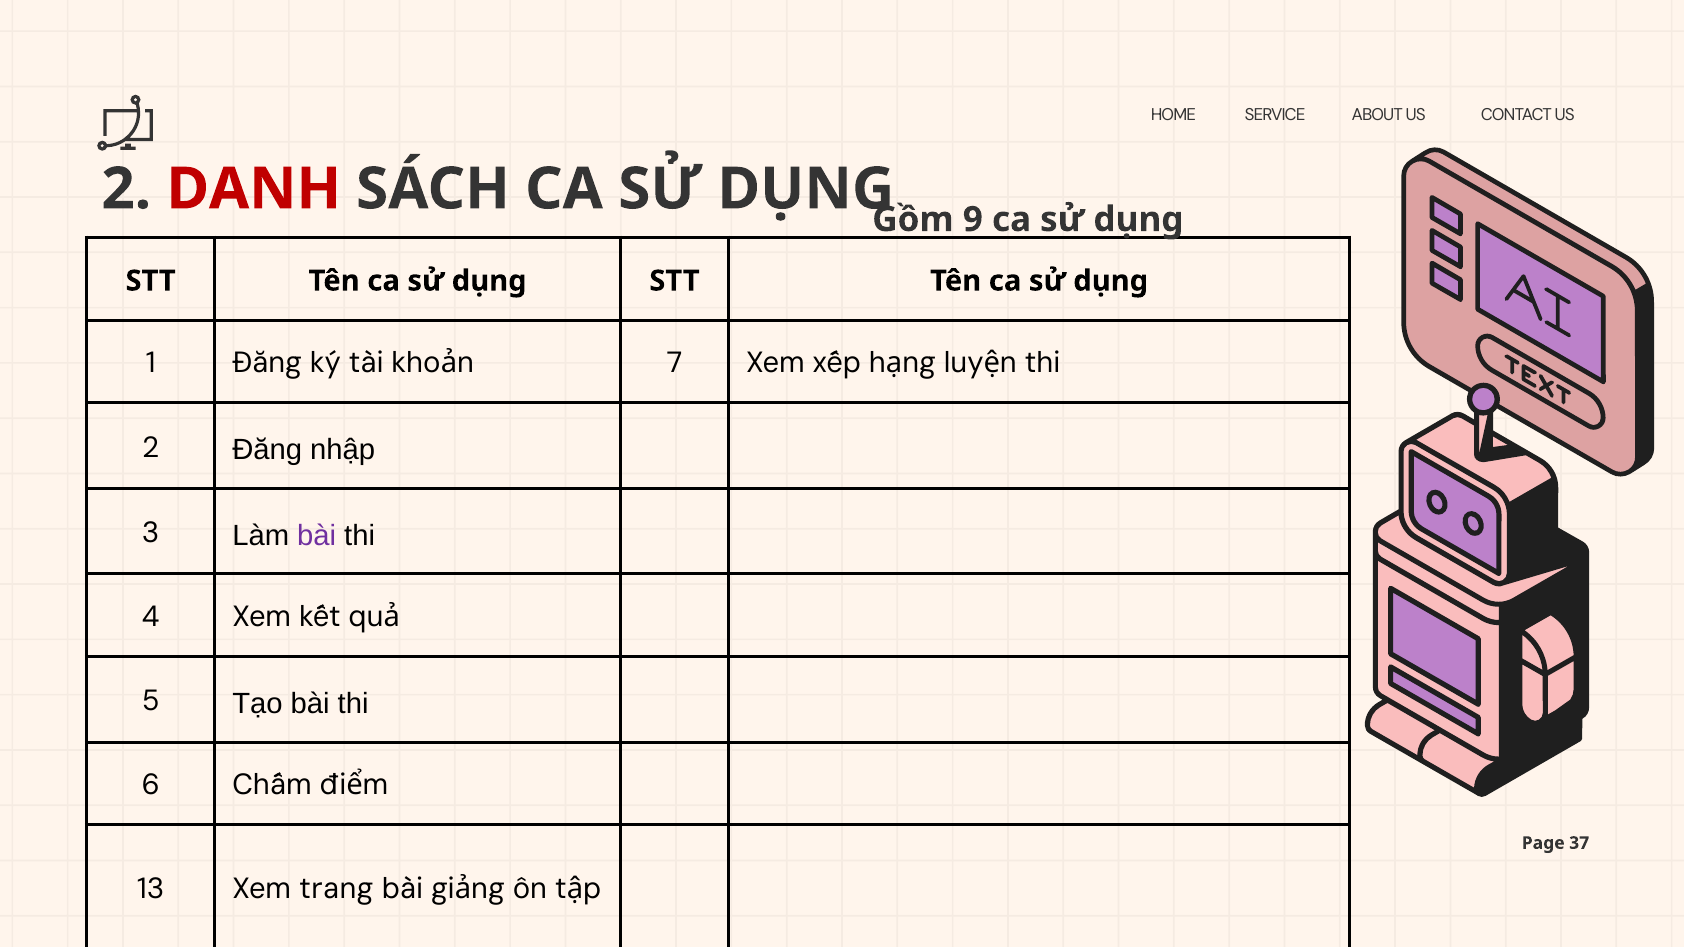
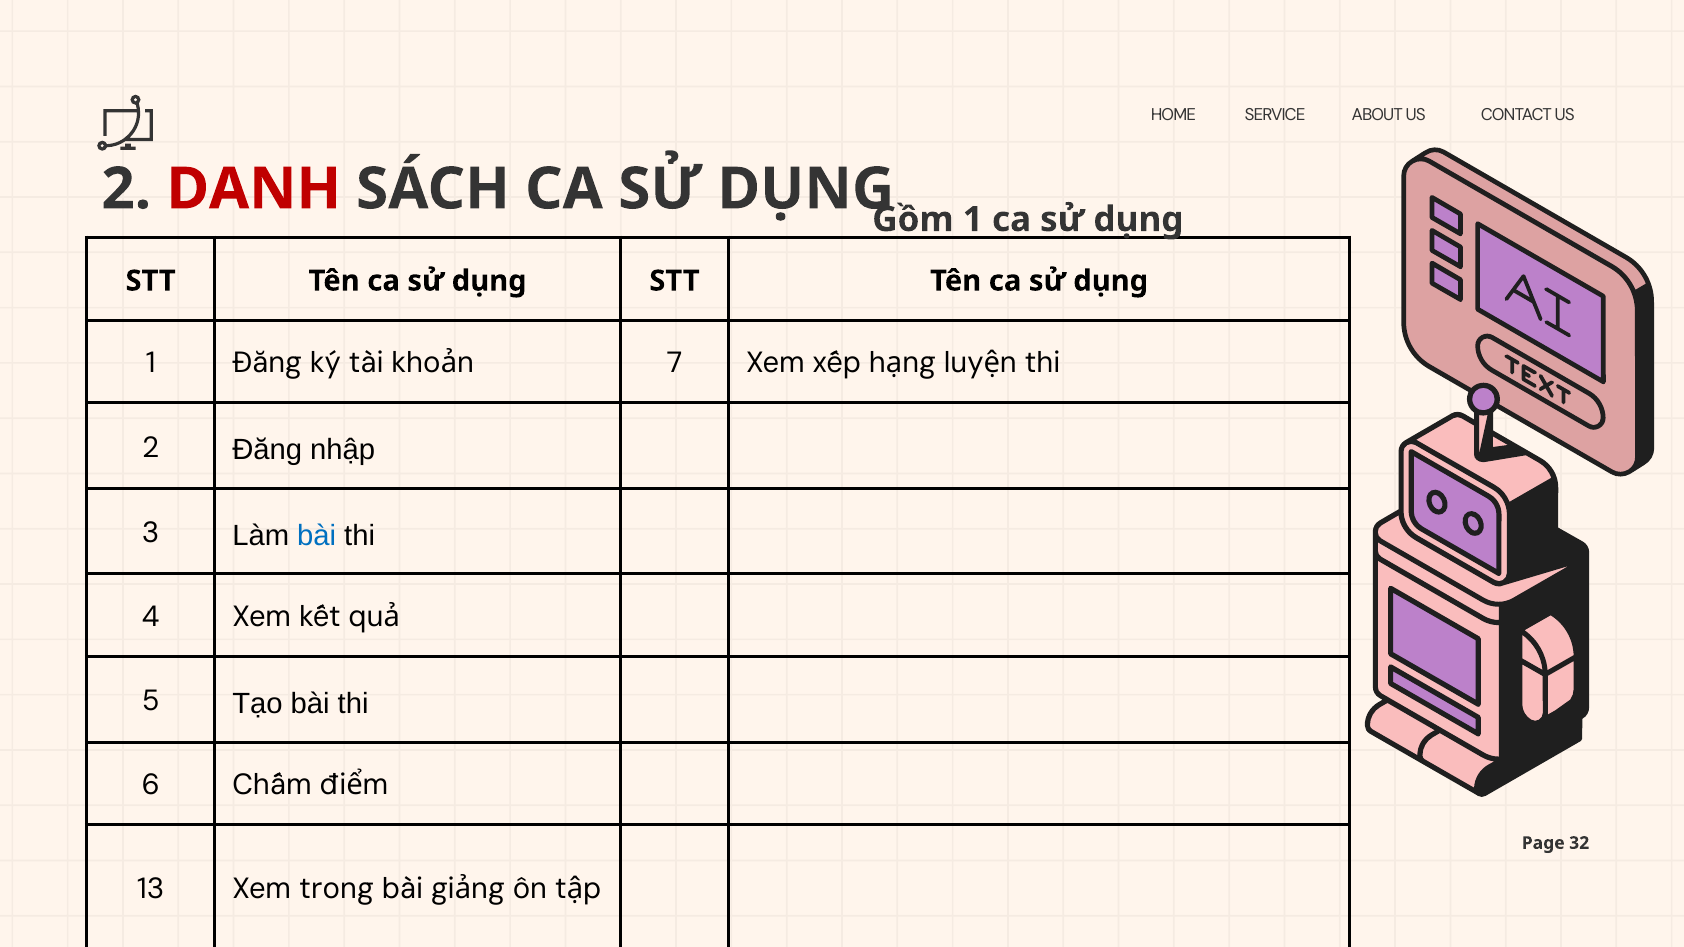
Gồm 9: 9 -> 1 (973, 220)
bài colour: purple -> blue (317, 536)
37: 37 -> 32 (1579, 843)
trang: trang -> trong (336, 889)
